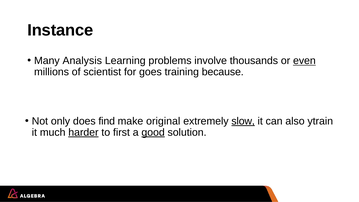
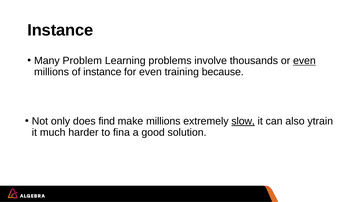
Analysis: Analysis -> Problem (82, 61)
of scientist: scientist -> instance (102, 72)
for goes: goes -> even (150, 72)
make original: original -> millions (163, 121)
harder underline: present -> none (83, 132)
first: first -> fina (121, 132)
good underline: present -> none (153, 132)
